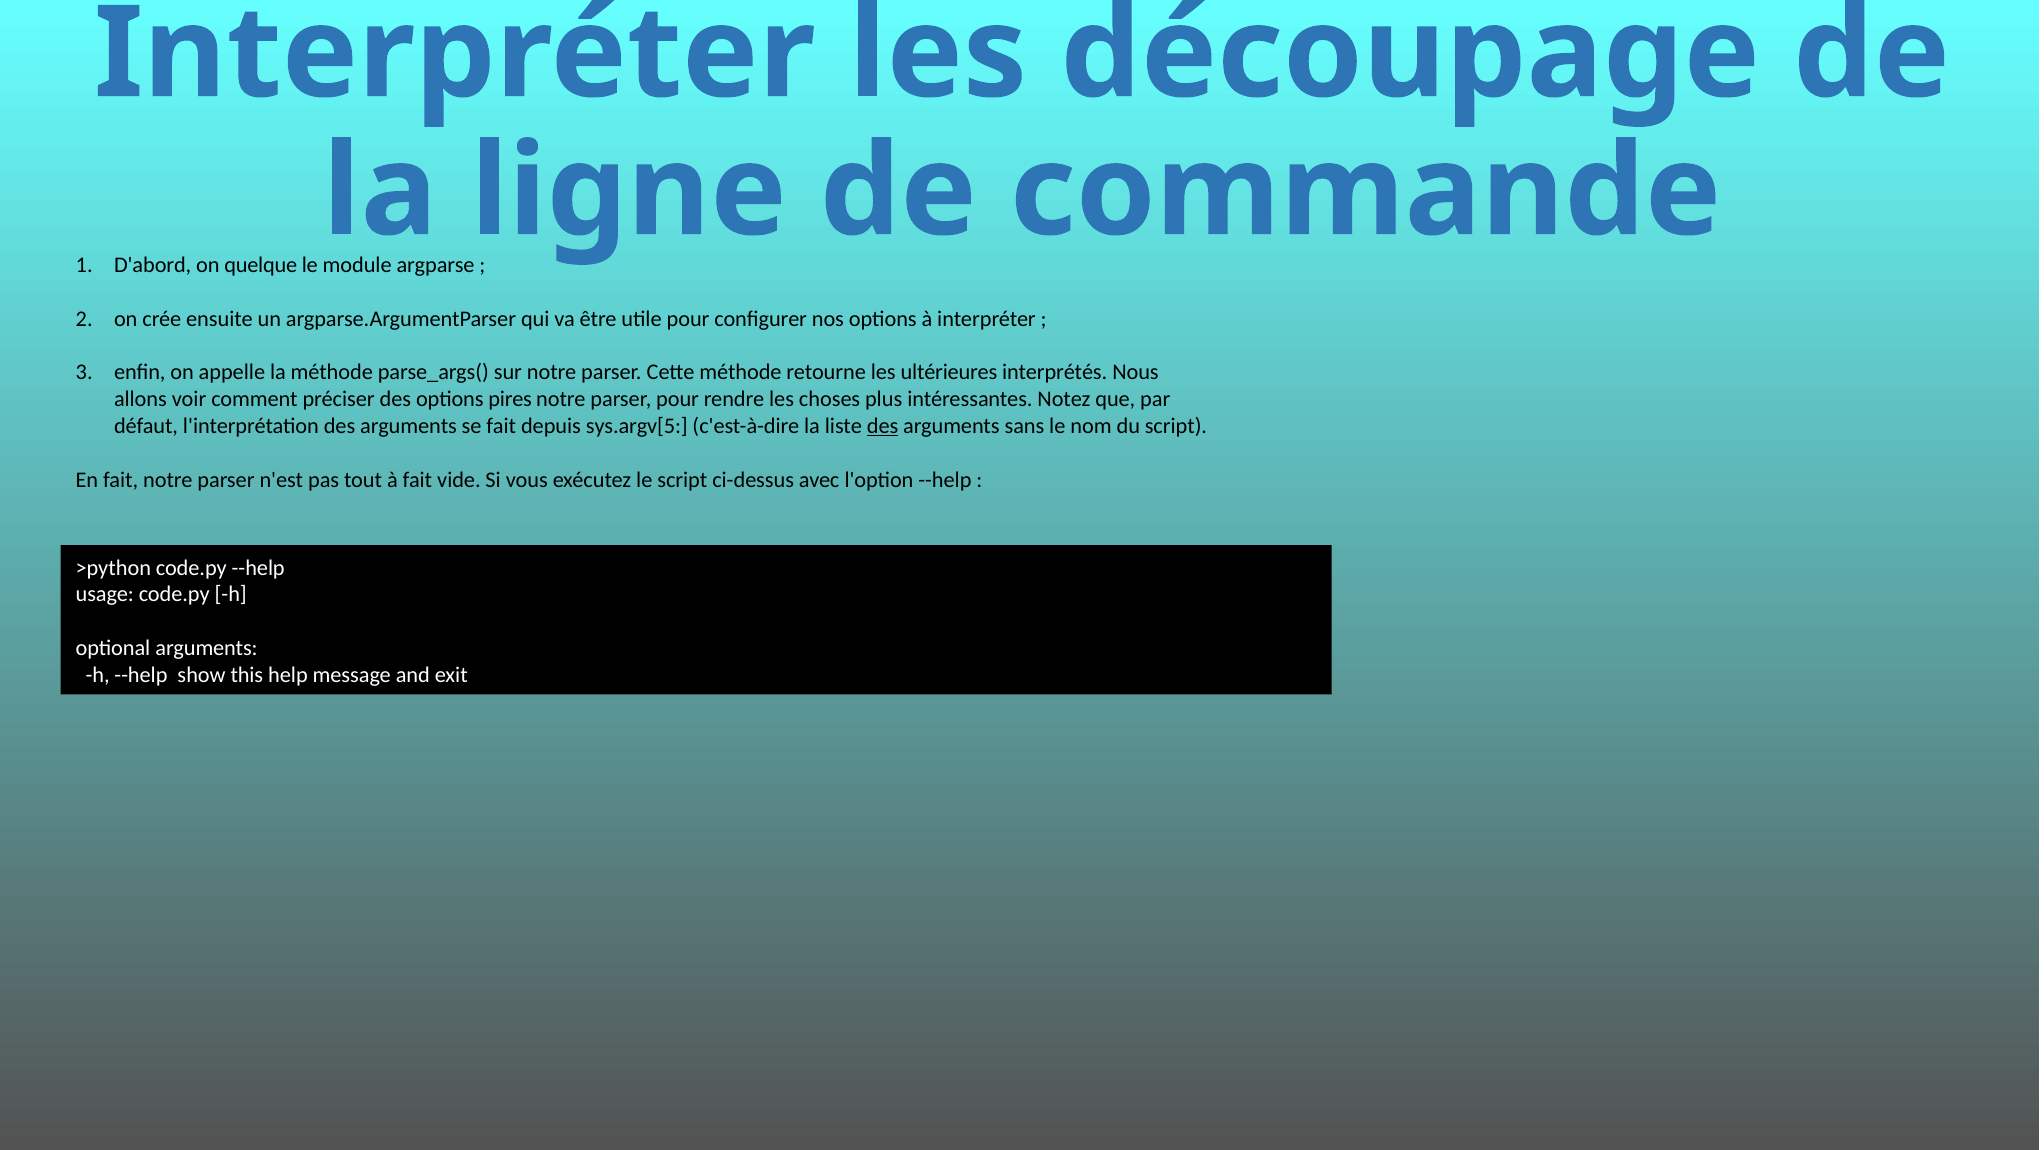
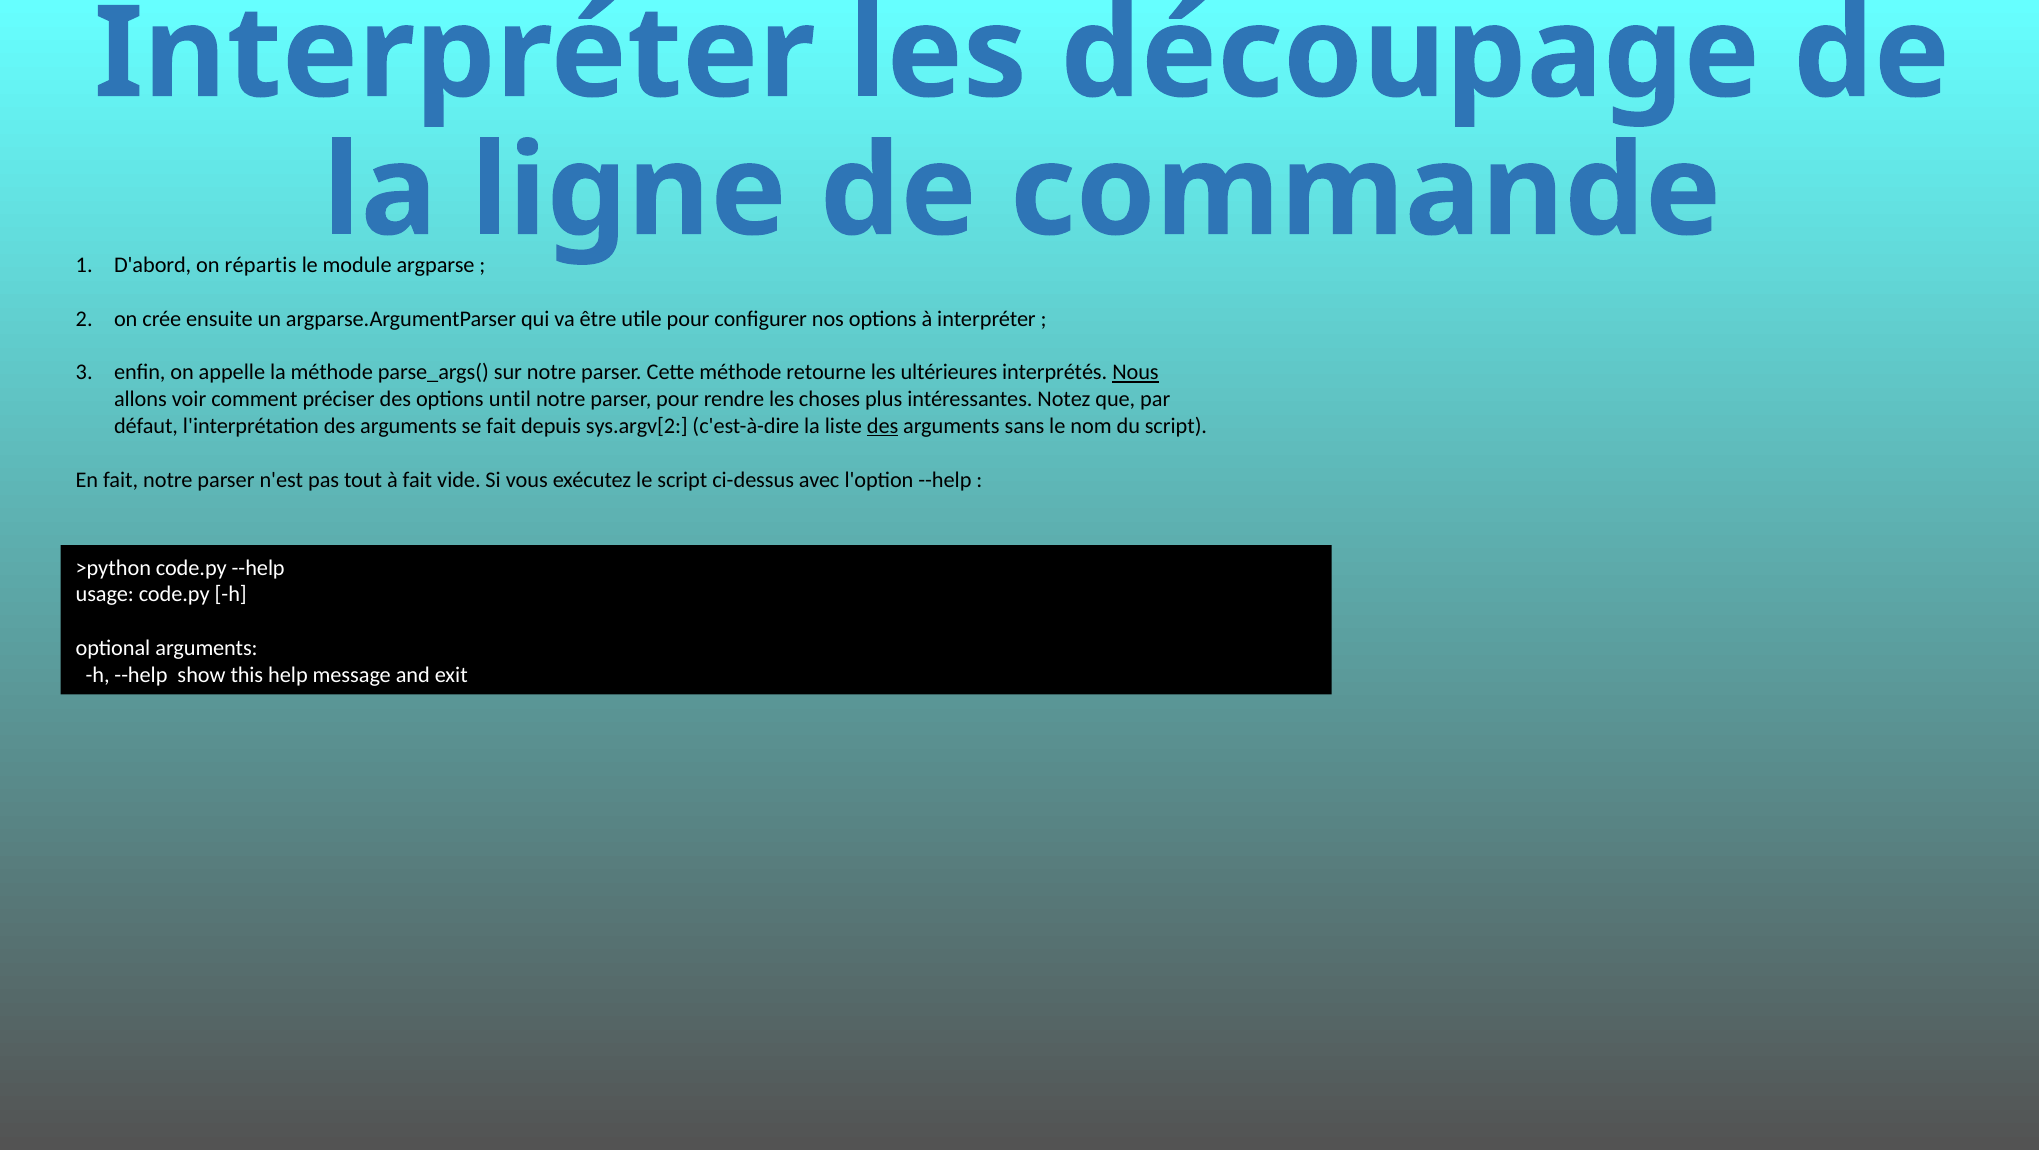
quelque: quelque -> répartis (261, 265)
Nous underline: none -> present (1136, 372)
pires: pires -> until (510, 399)
sys.argv[5: sys.argv[5 -> sys.argv[2 (637, 426)
